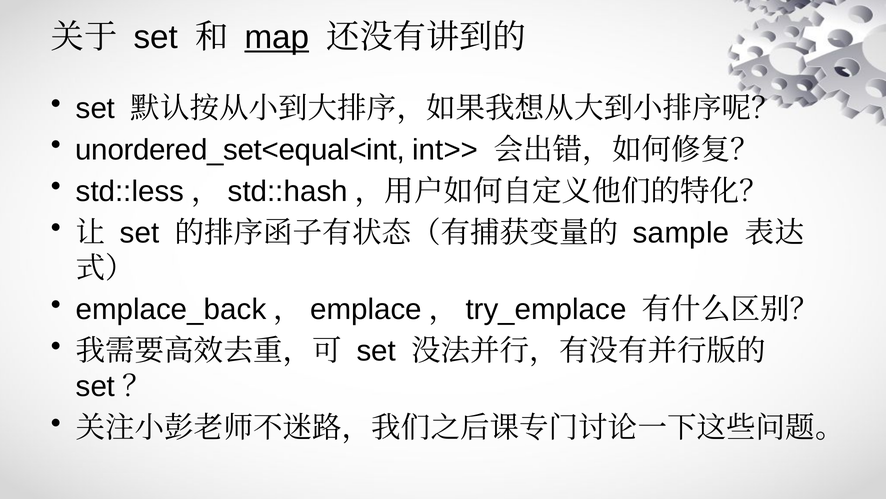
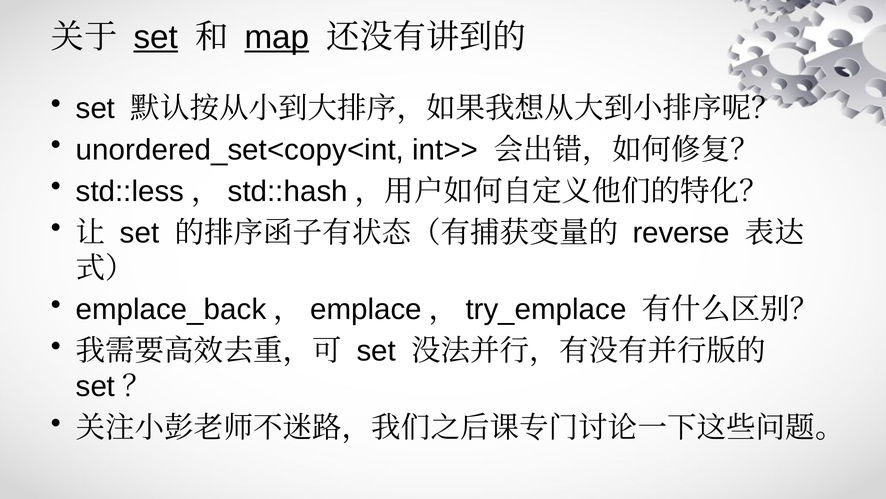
set underline: none -> present (156, 37)
unordered_set<equal<int: unordered_set<equal<int -> unordered_set<copy<int (240, 150)
sample: sample -> reverse (681, 233)
